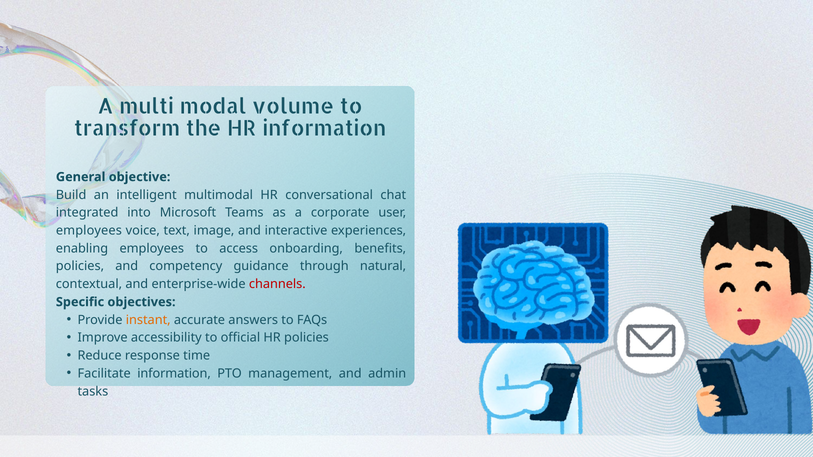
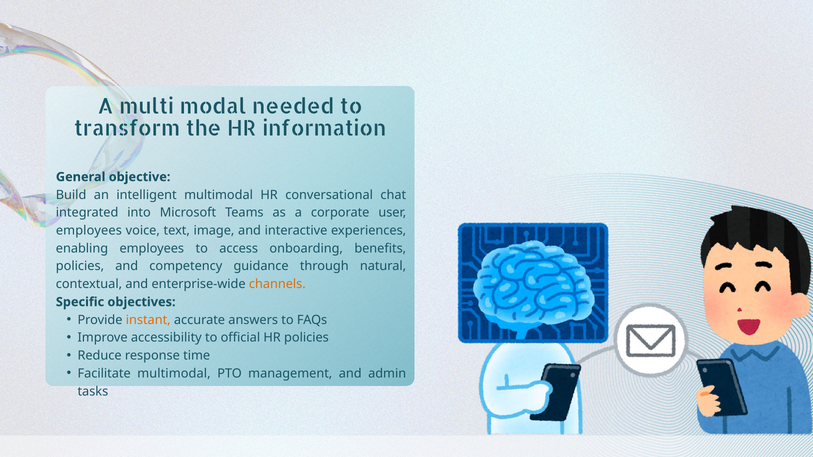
volume: volume -> needed (293, 107)
channels colour: red -> orange (277, 284)
Facilitate information: information -> multimodal (174, 374)
